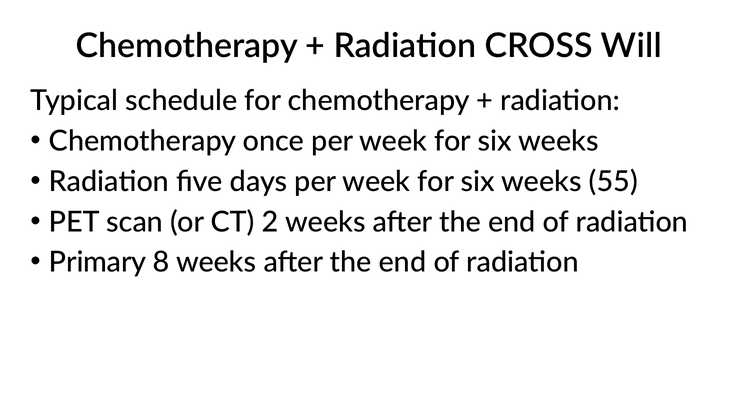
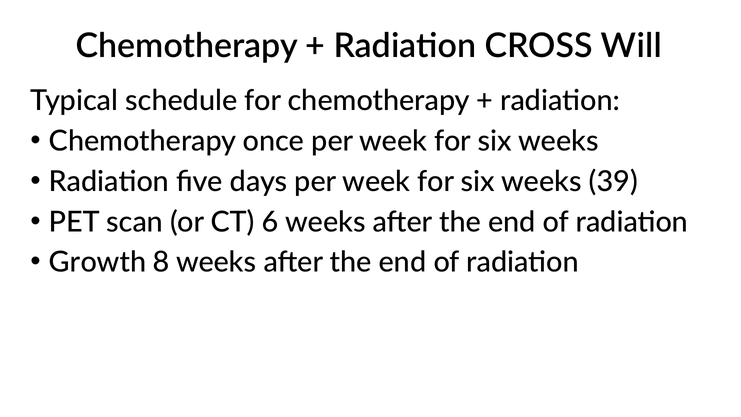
55: 55 -> 39 (613, 182)
2: 2 -> 6 (270, 222)
Primary: Primary -> Growth (98, 262)
